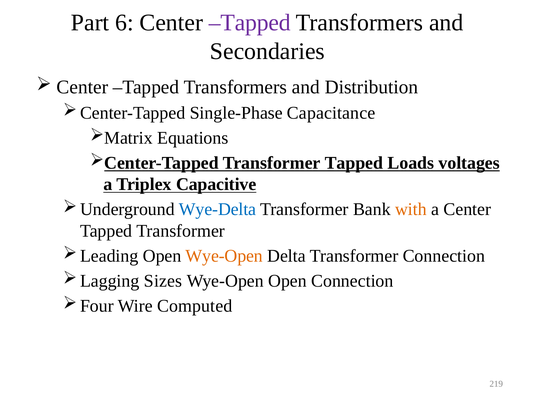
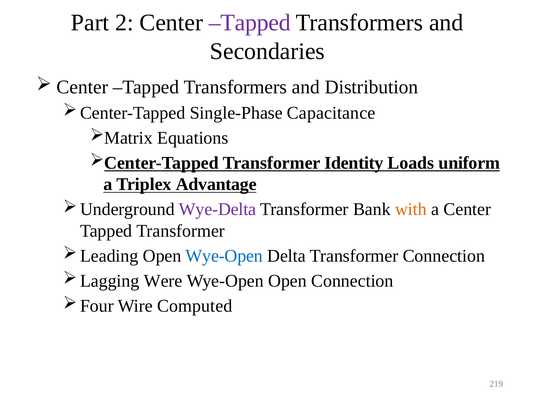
6: 6 -> 2 (124, 23)
Transformer Tapped: Tapped -> Identity (354, 163)
voltages: voltages -> uniform (469, 163)
Capacitive: Capacitive -> Advantage (216, 184)
Wye-Delta colour: blue -> purple (218, 209)
Wye-Open colour: orange -> blue (224, 255)
Sizes: Sizes -> Were (163, 280)
